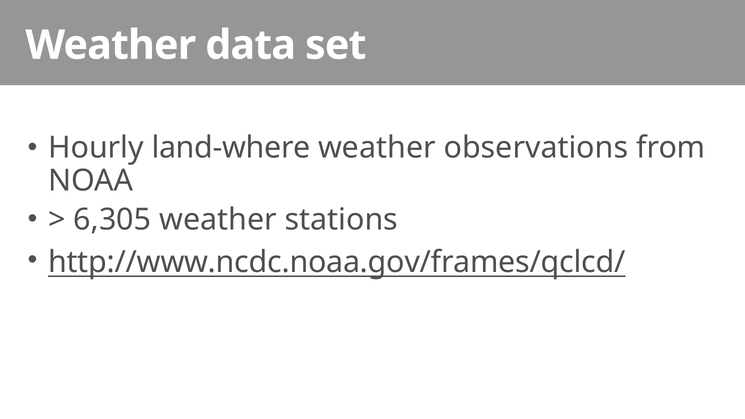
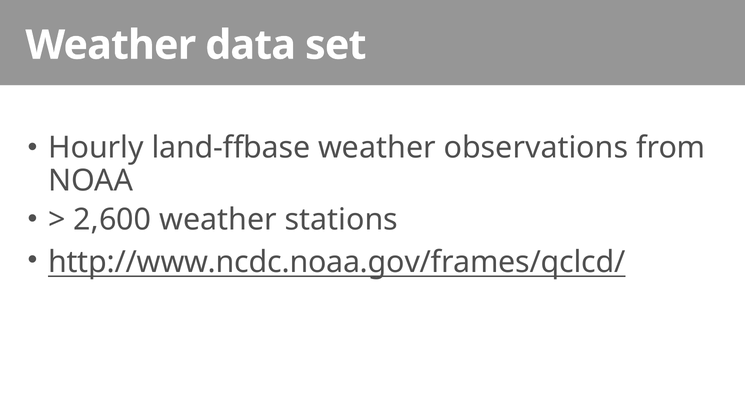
land-where: land-where -> land-ffbase (231, 148)
6,305: 6,305 -> 2,600 (112, 220)
